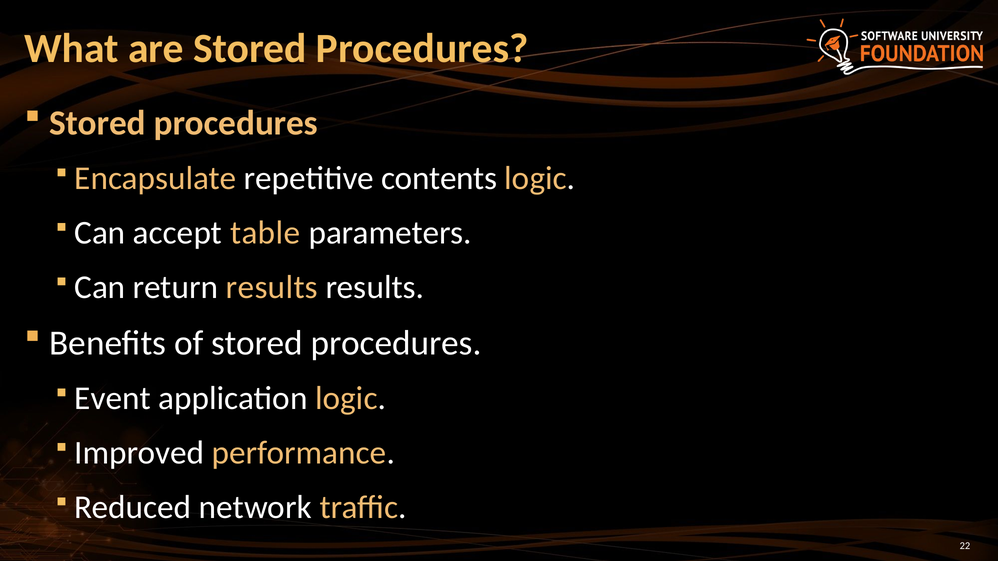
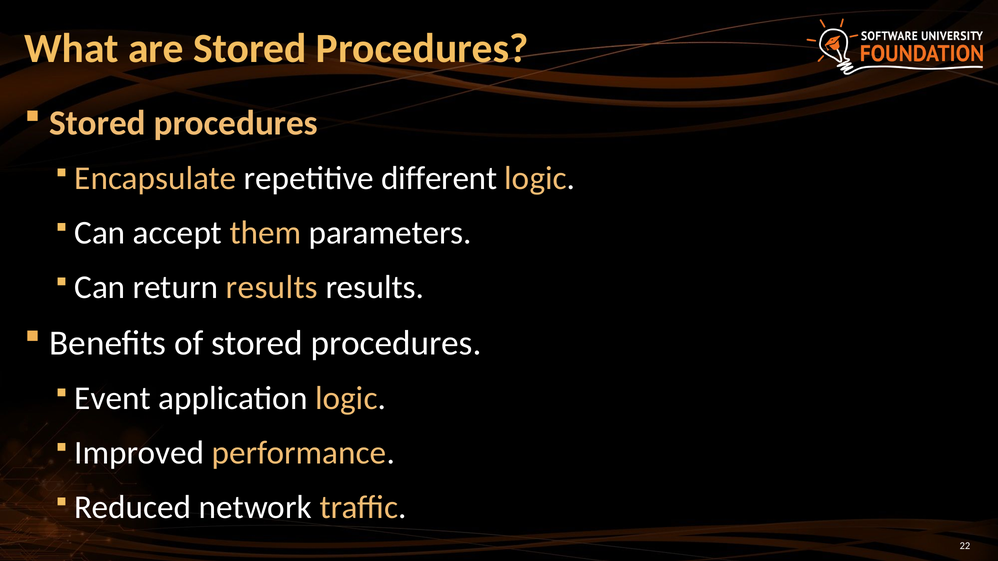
contents: contents -> different (439, 178)
table: table -> them (265, 233)
